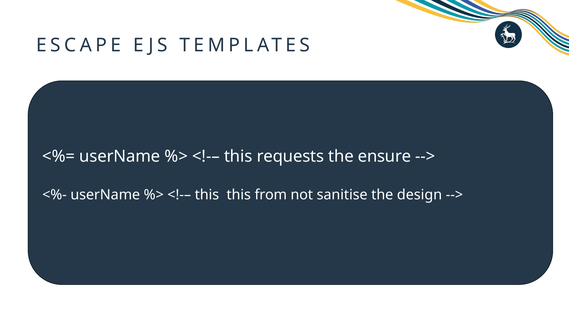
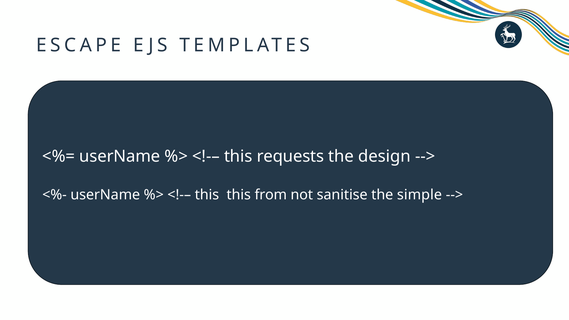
ensure: ensure -> design (384, 156)
design: design -> simple (419, 195)
